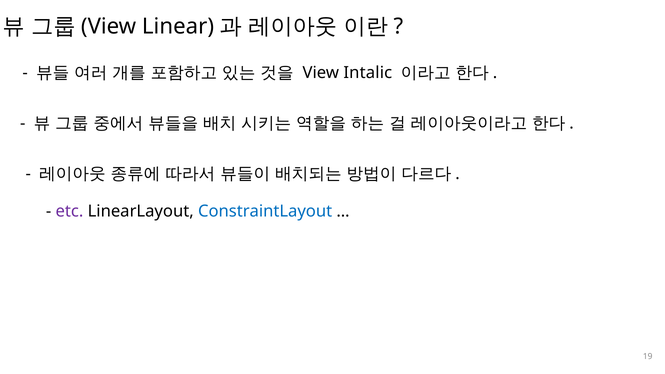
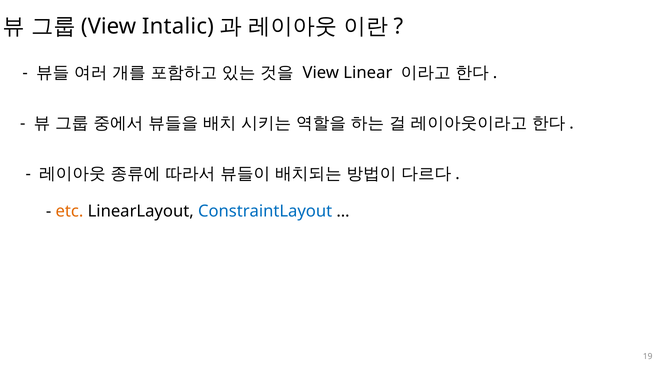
Linear: Linear -> Intalic (178, 27)
Intalic: Intalic -> Linear (368, 73)
etc colour: purple -> orange (69, 211)
